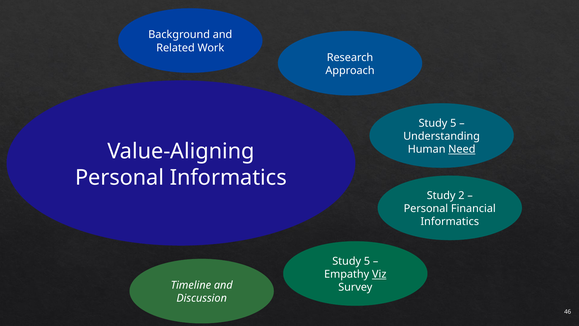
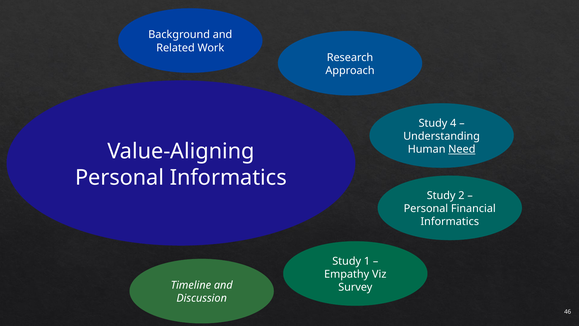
5: 5 -> 4 (453, 123)
5: 5 -> 1 (367, 261)
Viz underline: present -> none (379, 274)
